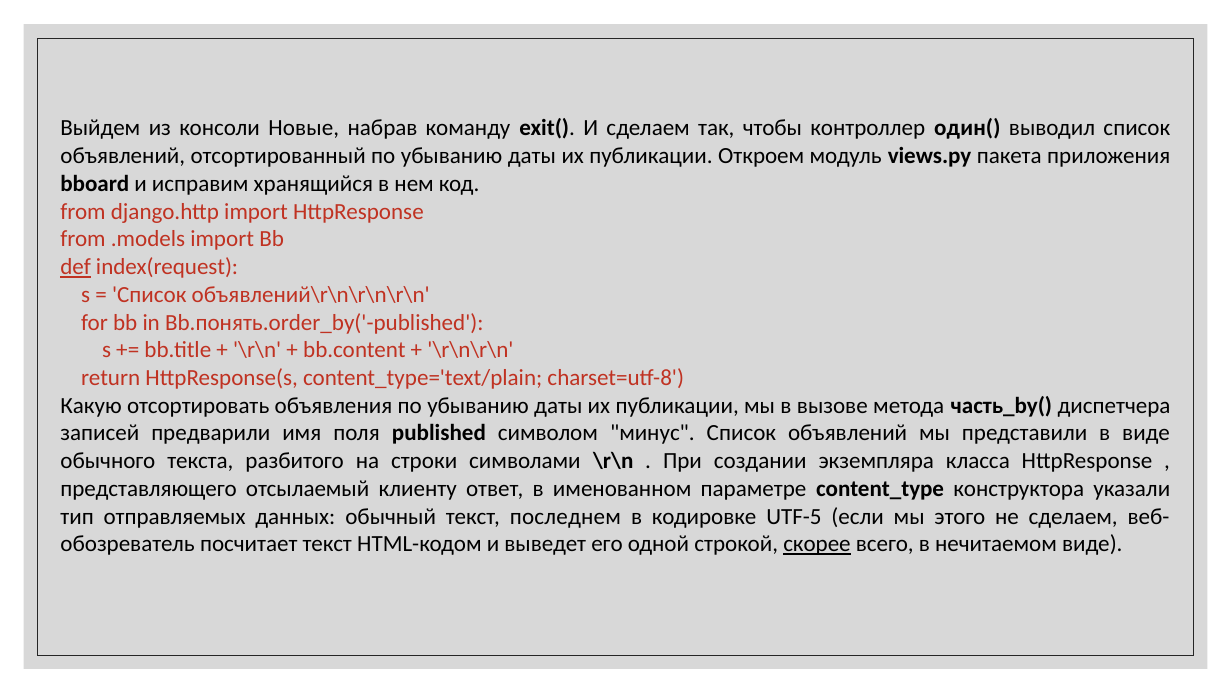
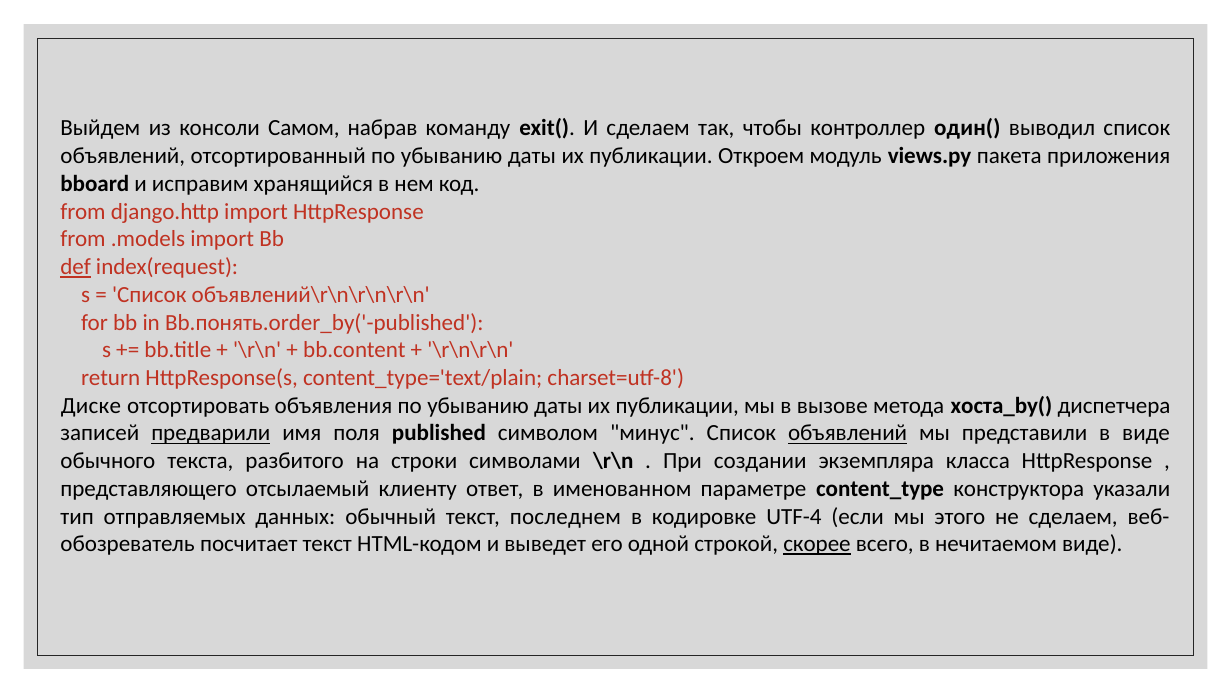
Новые: Новые -> Самом (304, 128)
Какую: Какую -> Диске (91, 405)
часть_by(: часть_by( -> хоста_by( (1001, 405)
предварили underline: none -> present (211, 433)
объявлений underline: none -> present (848, 433)
UTF-5: UTF-5 -> UTF-4 (794, 516)
